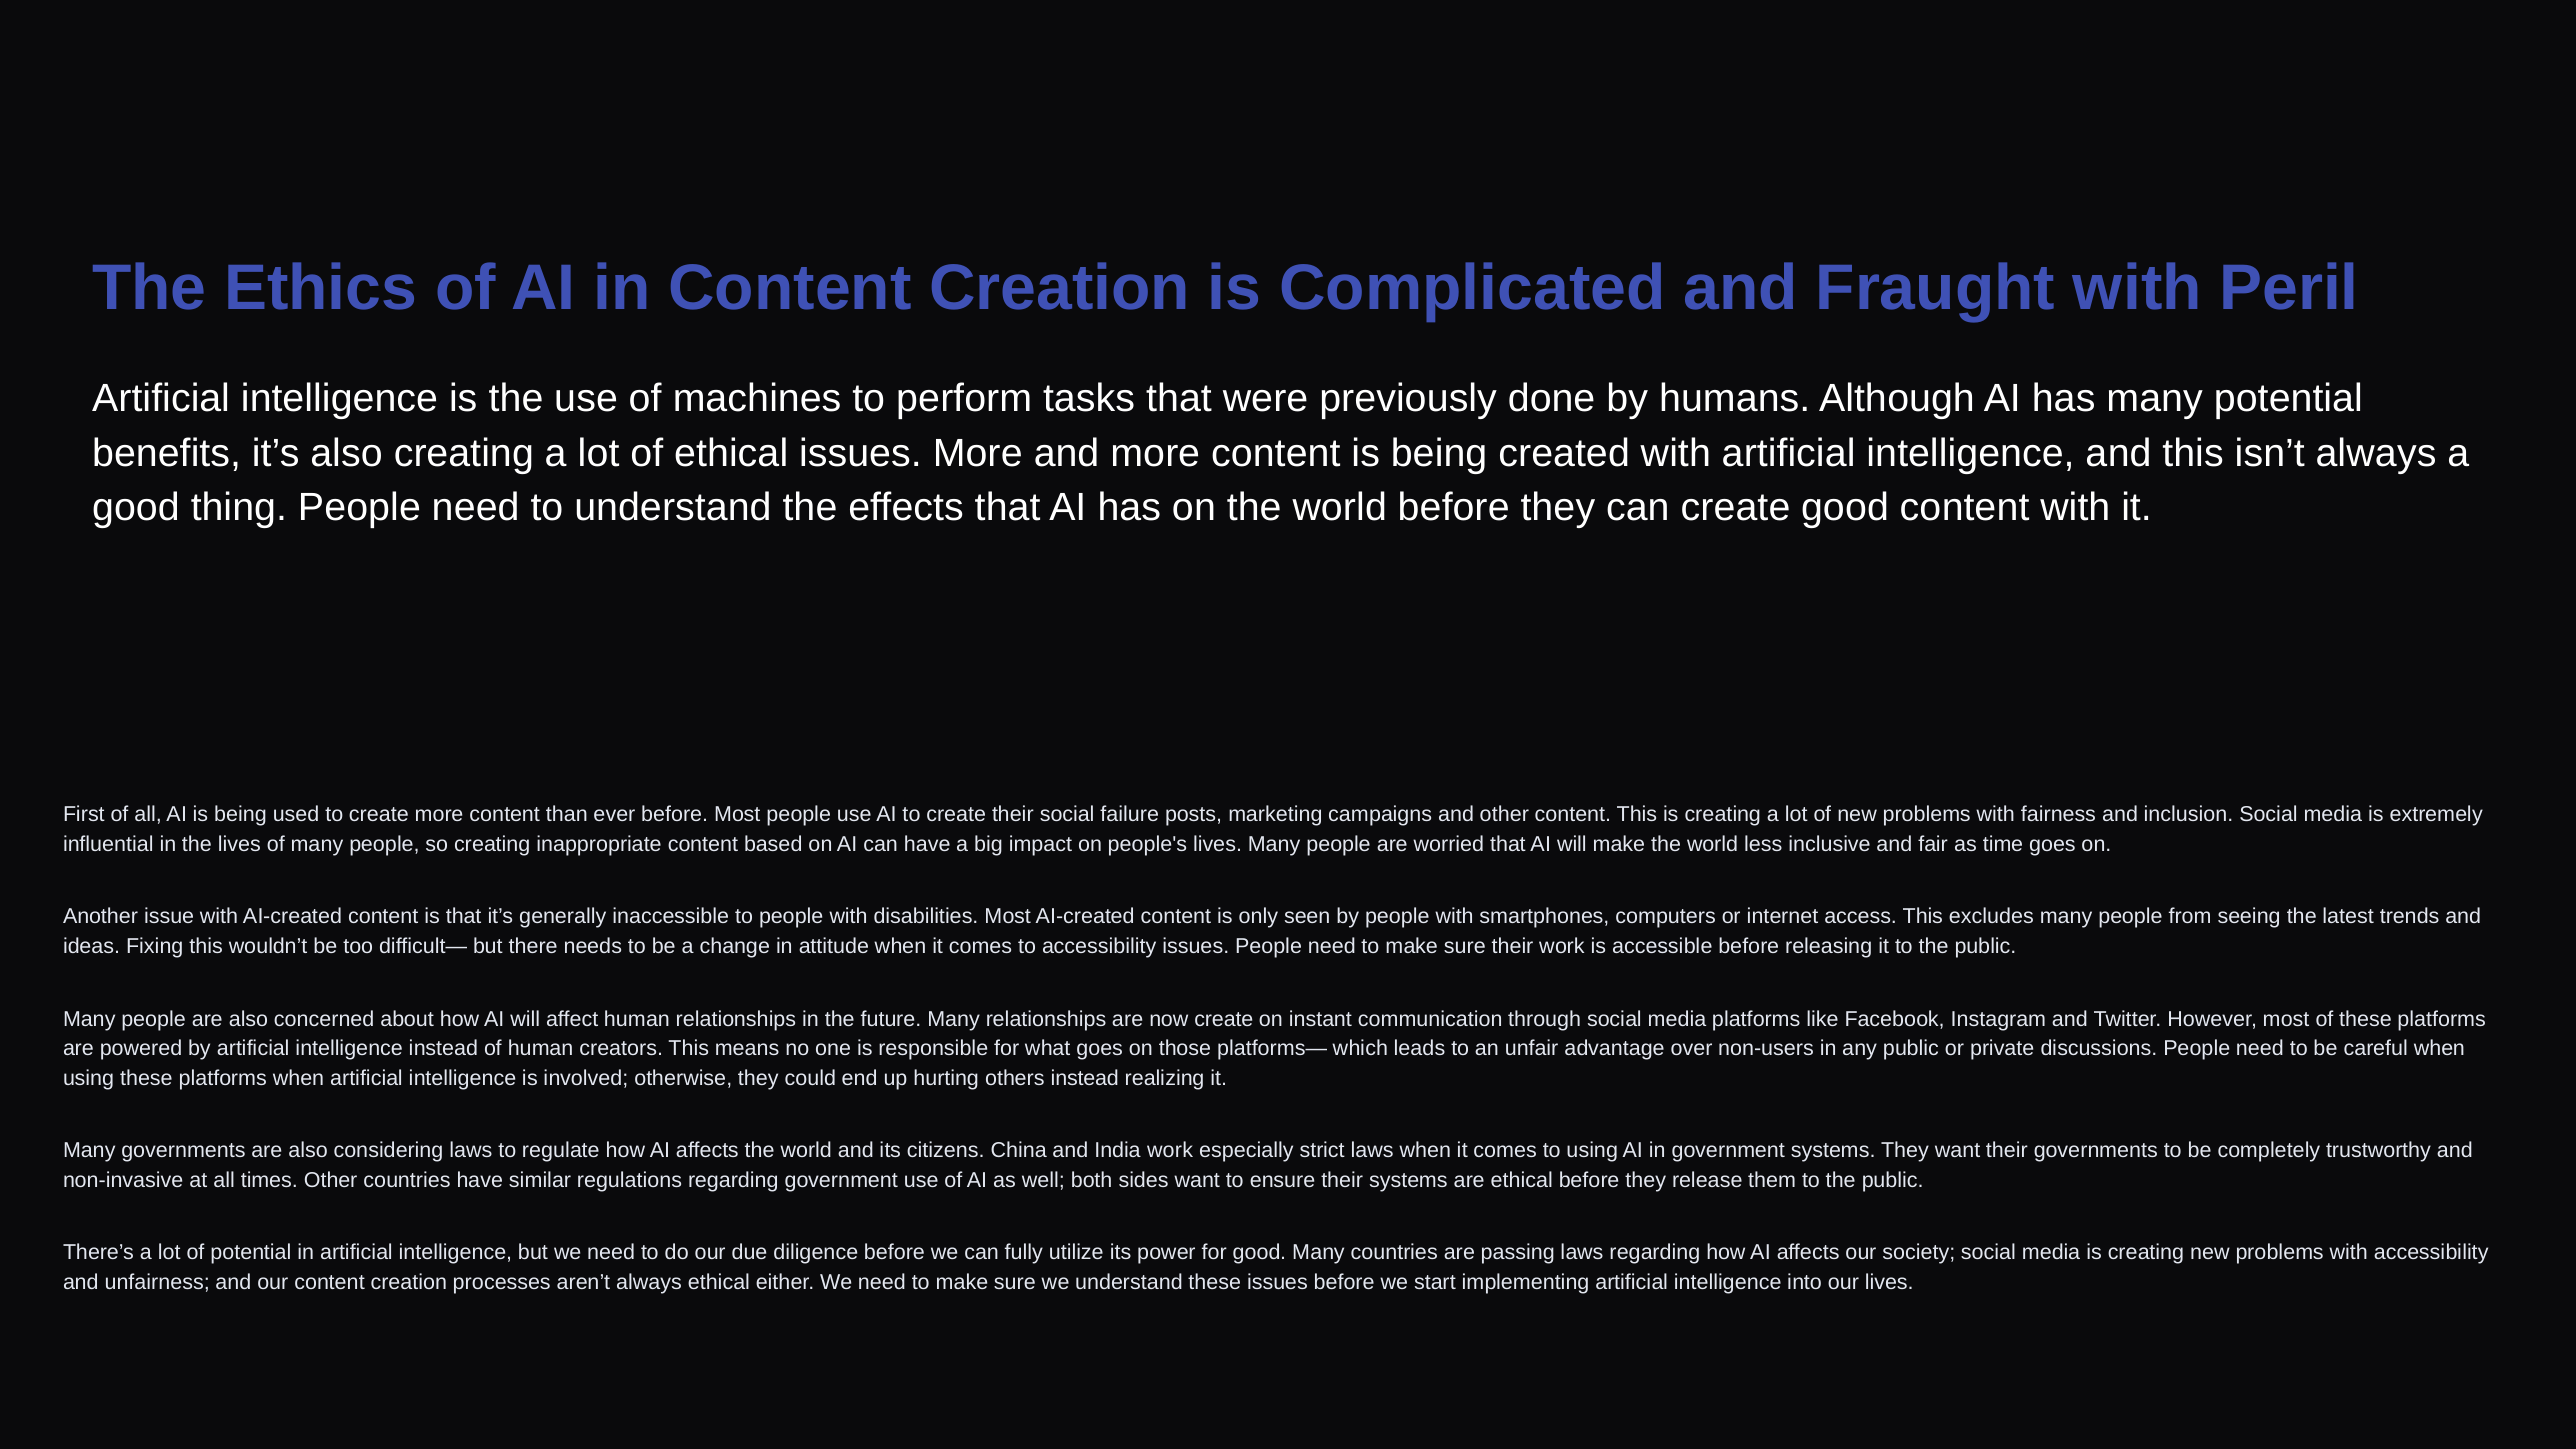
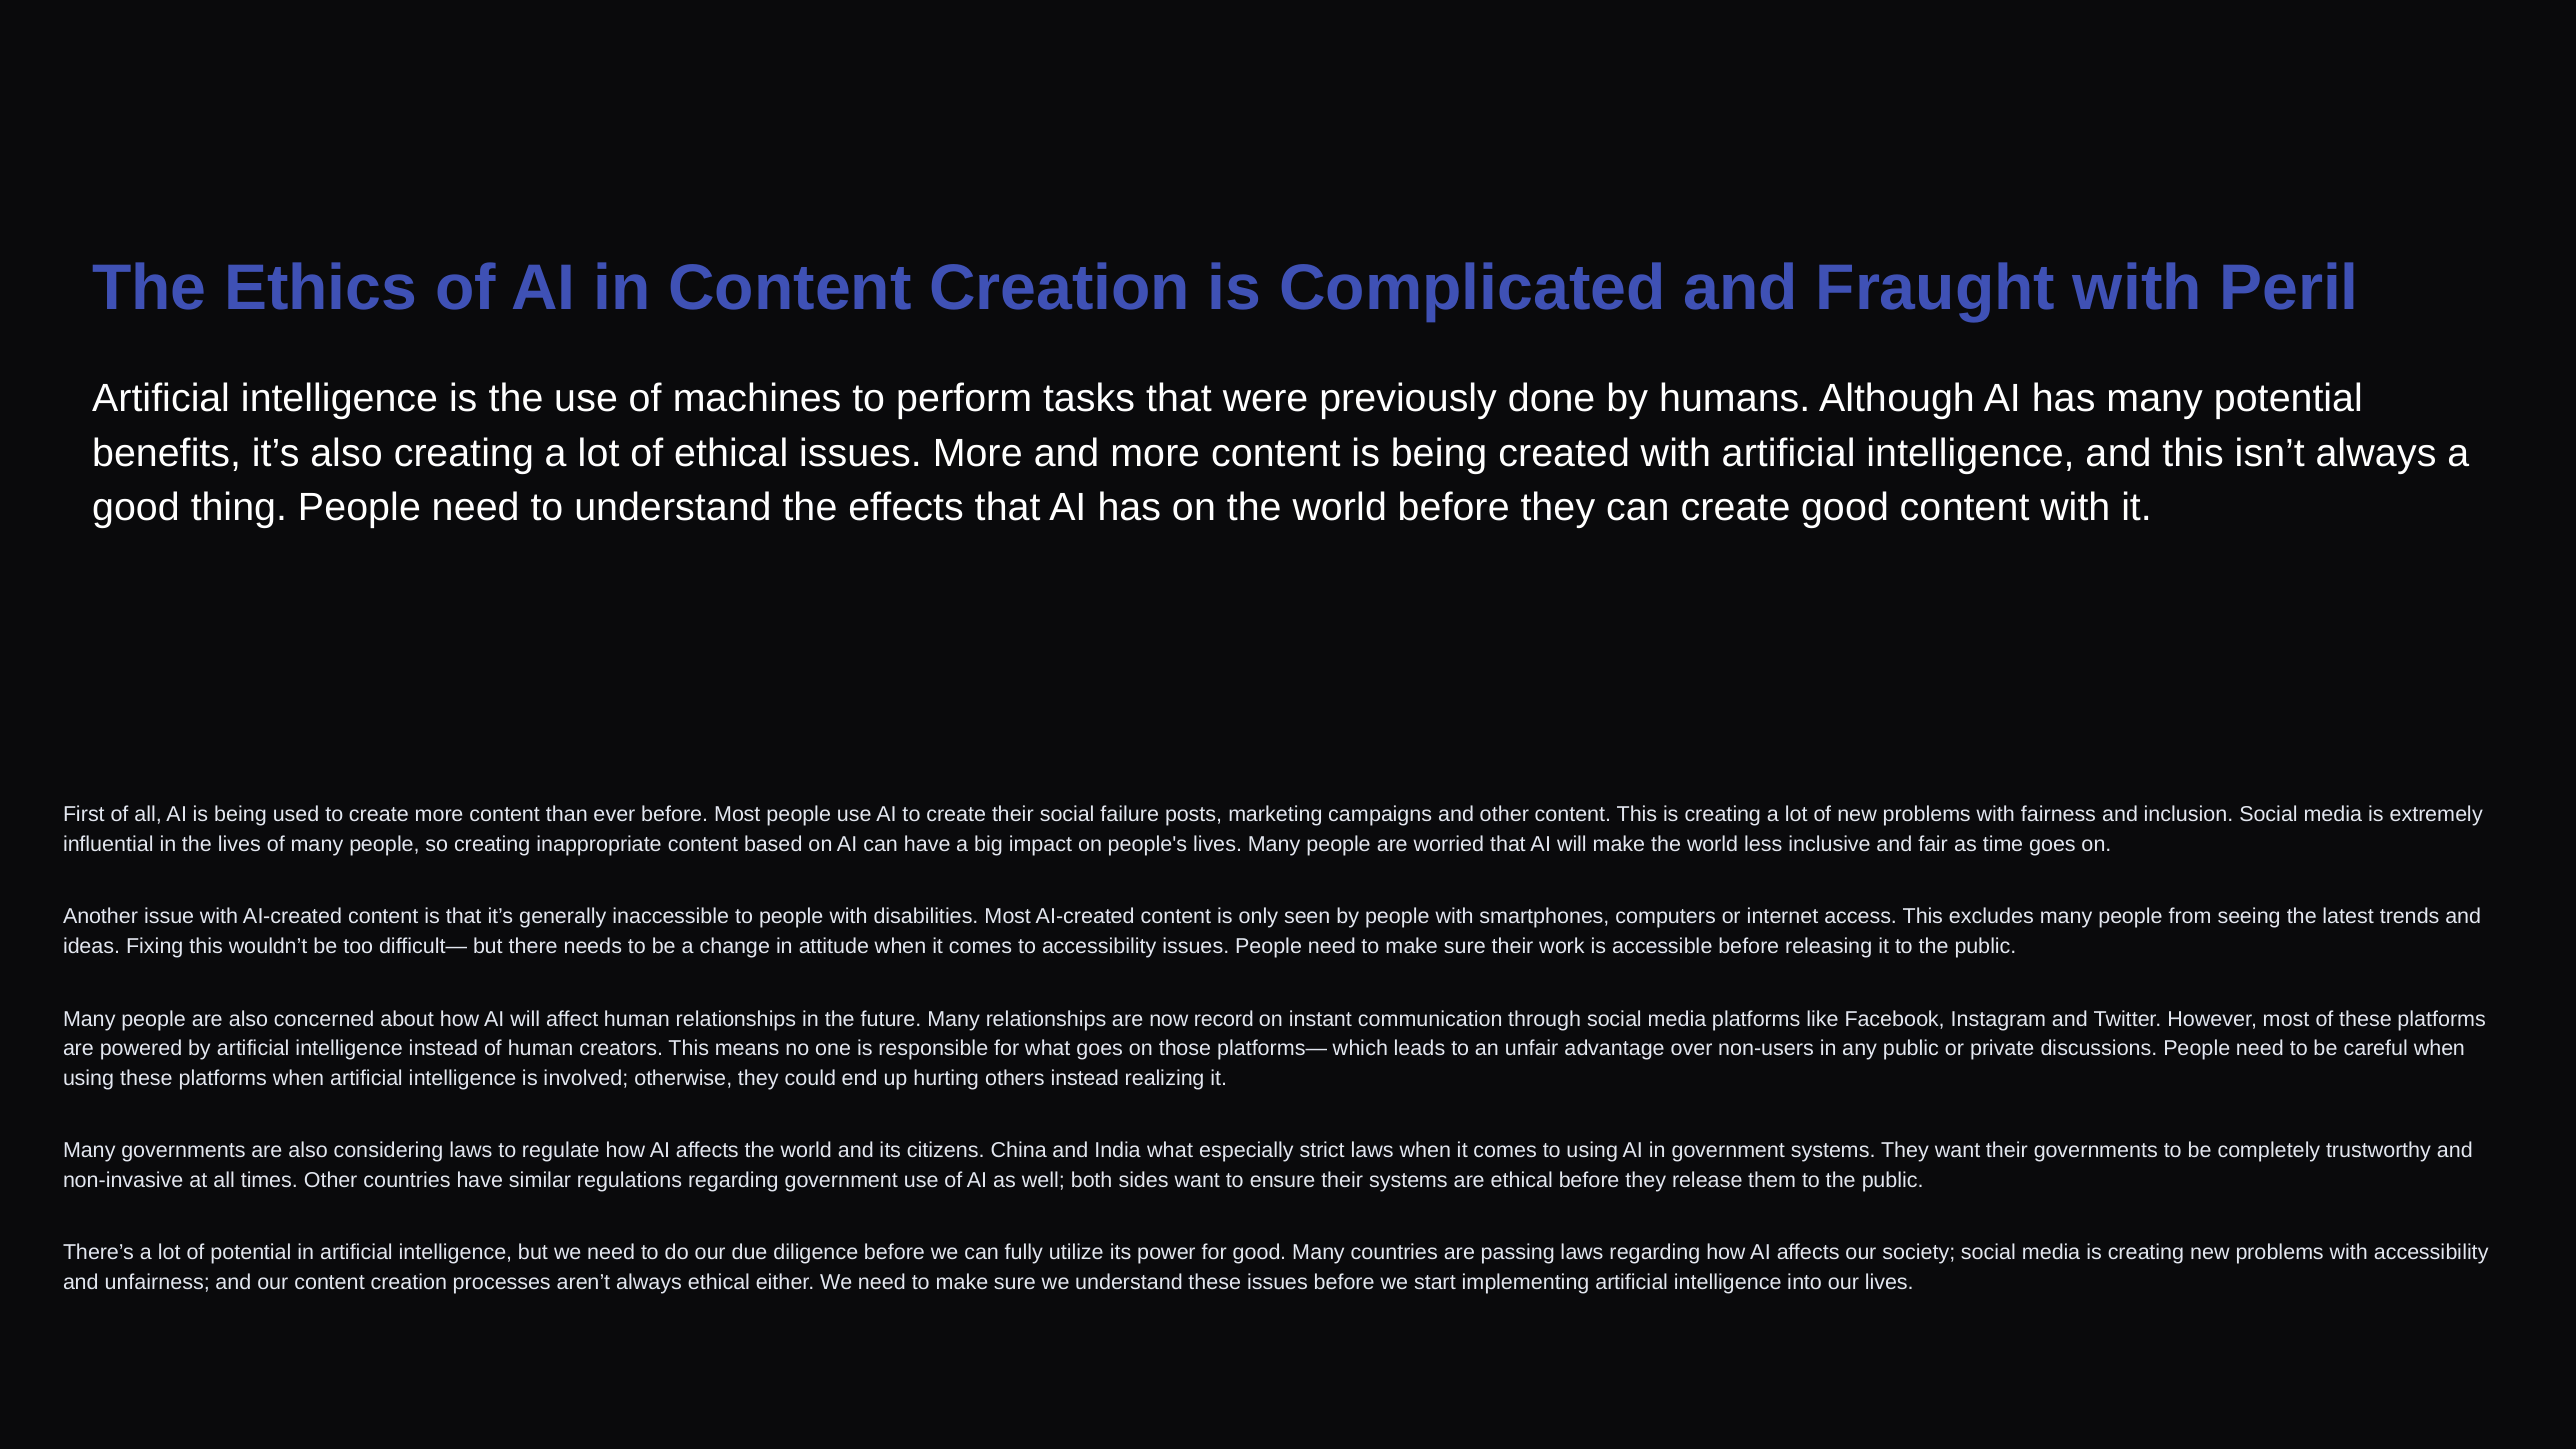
now create: create -> record (1224, 1019)
India work: work -> what (1170, 1151)
